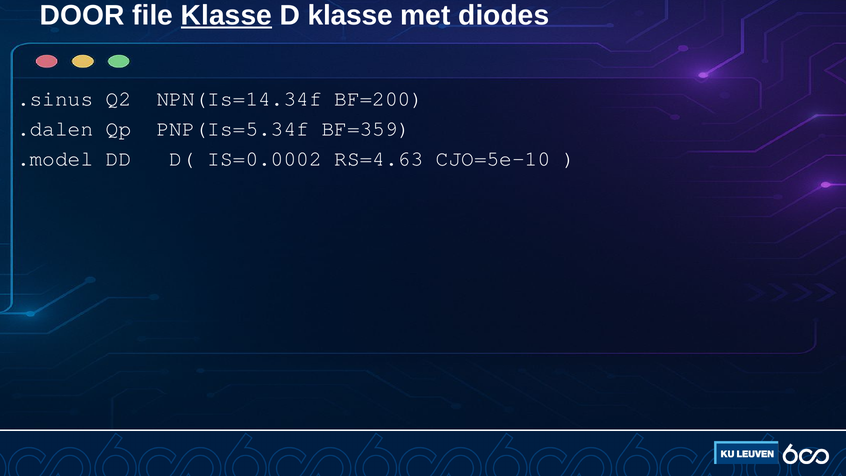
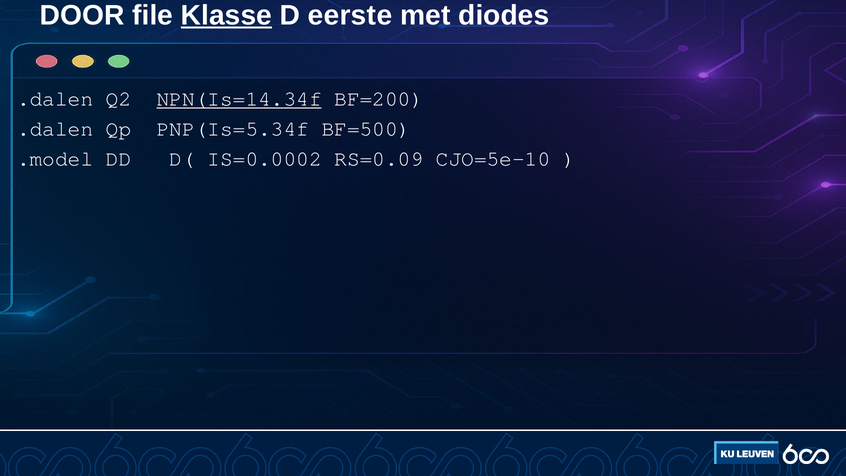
D klasse: klasse -> eerste (350, 15)
.sinus: .sinus -> .dalen (55, 99)
NPN(Is=14.34f underline: none -> present (239, 99)
BF=359: BF=359 -> BF=500 (366, 129)
RS=4.63: RS=4.63 -> RS=0.09 (379, 159)
